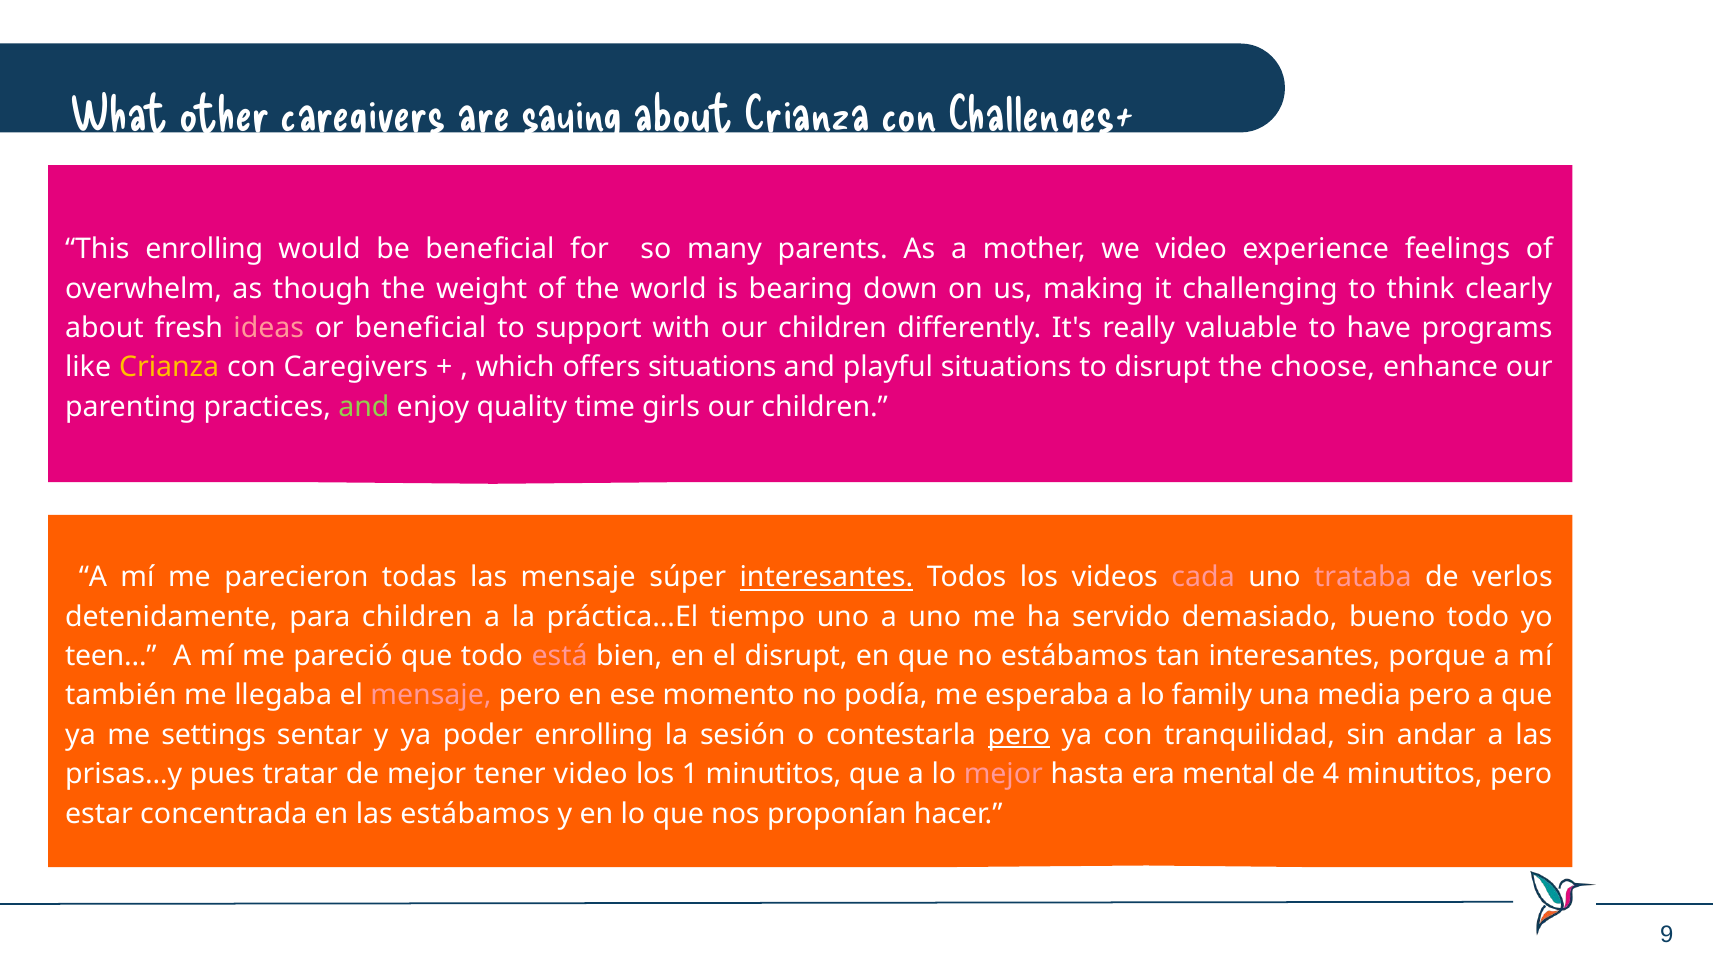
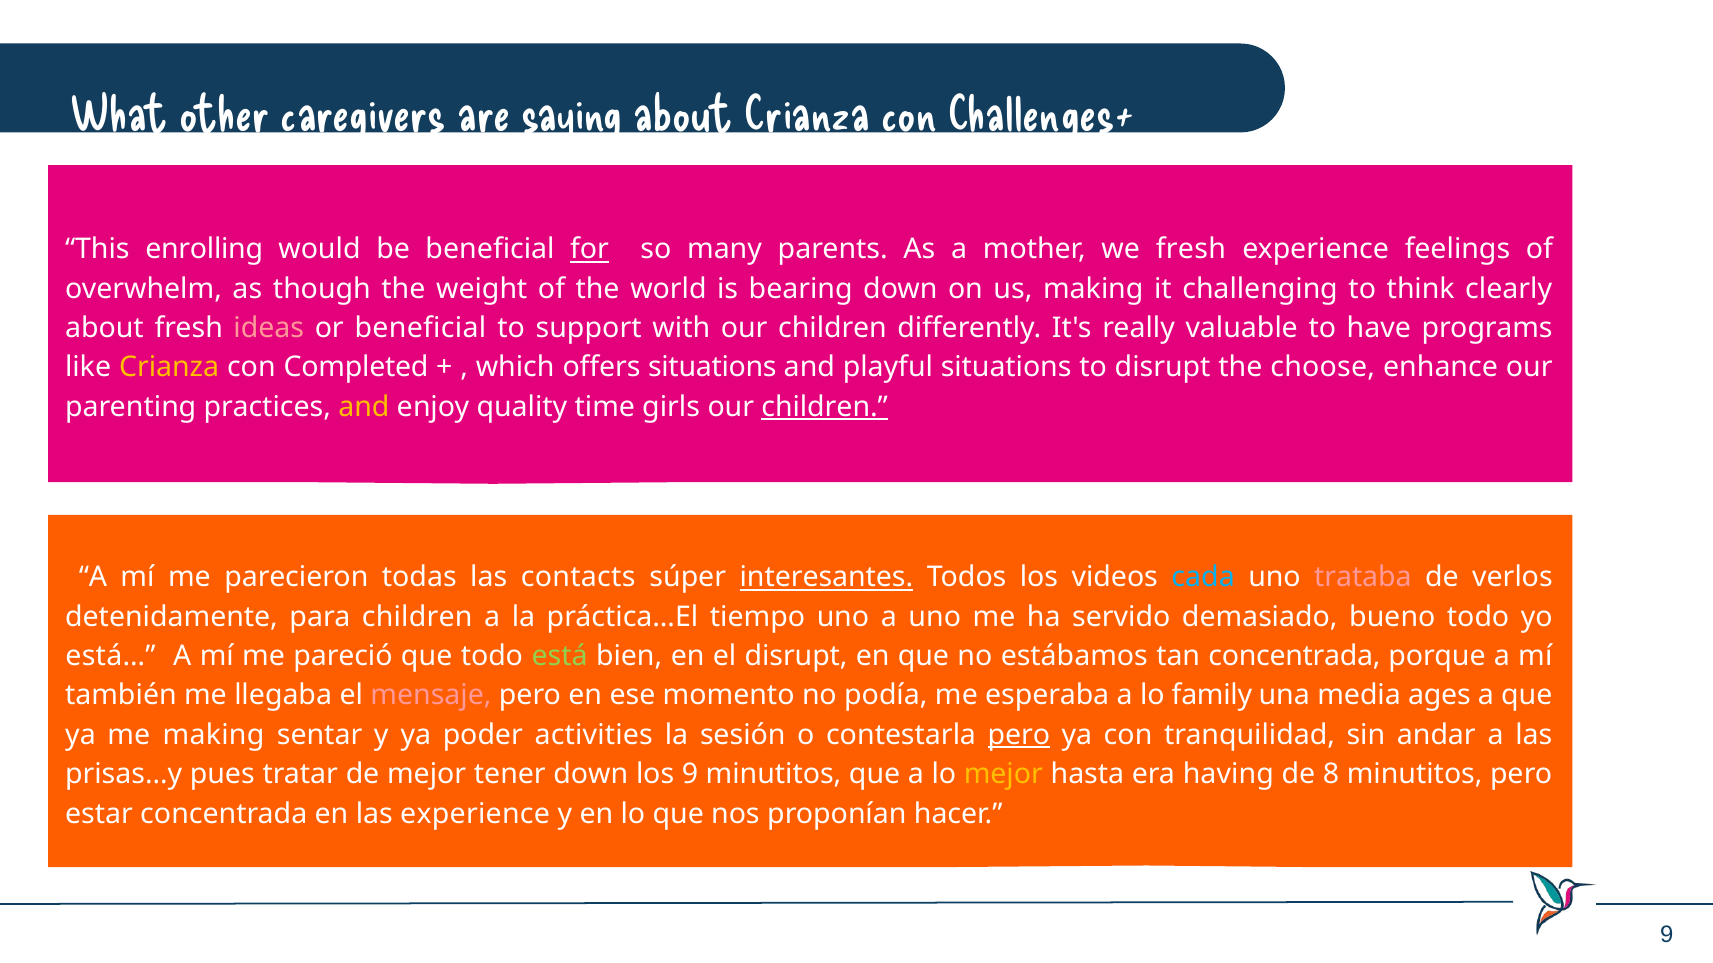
for underline: none -> present (590, 250)
we video: video -> fresh (1191, 250)
con Caregivers: Caregivers -> Completed (356, 368)
and colour: light green -> yellow (364, 407)
children underline: none -> present (825, 407)
las mensaje: mensaje -> contacts (578, 578)
cada colour: pink -> light blue (1203, 578)
teen…: teen… -> está… (111, 657)
está colour: pink -> light green (560, 657)
tan interesantes: interesantes -> concentrada (1294, 657)
media pero: pero -> ages (1439, 696)
me settings: settings -> making (213, 735)
poder enrolling: enrolling -> activities (594, 735)
tener video: video -> down (591, 775)
los 1: 1 -> 9 (690, 775)
mejor colour: pink -> yellow (1003, 775)
mental: mental -> having (1228, 775)
4: 4 -> 8 (1331, 775)
las estábamos: estábamos -> experience (475, 814)
